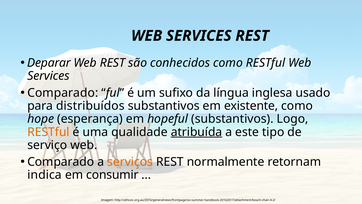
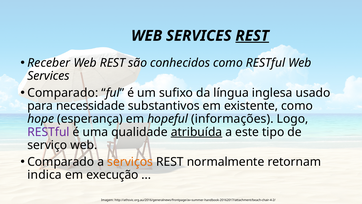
REST underline: none -> present (252, 36)
Deparar: Deparar -> Receber (49, 63)
distribuídos: distribuídos -> necessidade (91, 106)
hopeful substantivos: substantivos -> informações (232, 119)
RESTful colour: orange -> purple (48, 132)
consumir: consumir -> execução (112, 175)
